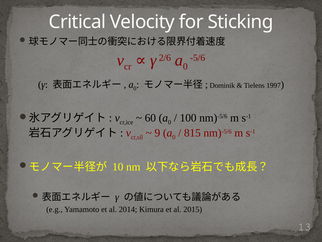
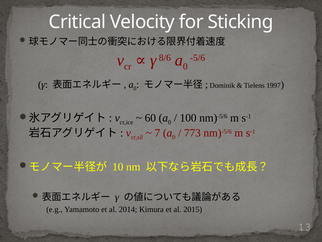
2/6: 2/6 -> 8/6 (165, 58)
9: 9 -> 7 (157, 133)
815: 815 -> 773 (192, 133)
